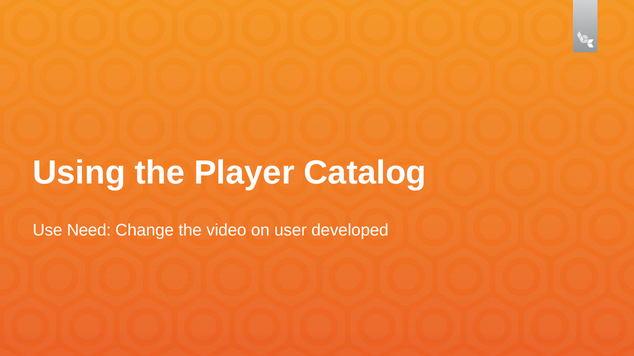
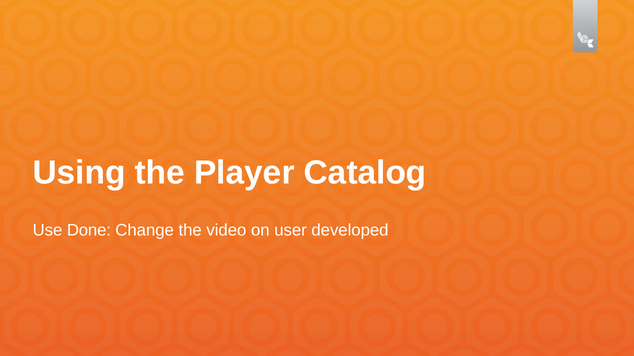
Need: Need -> Done (89, 231)
